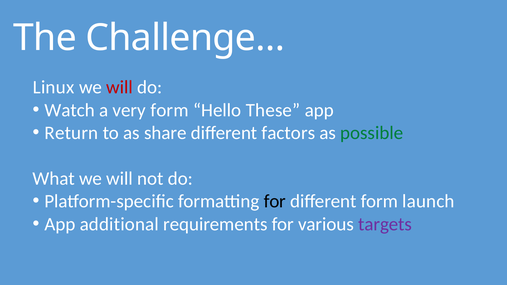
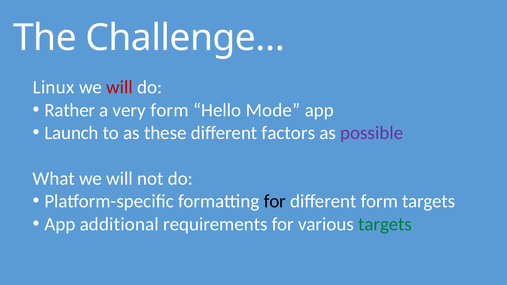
Watch: Watch -> Rather (70, 110)
These: These -> Mode (273, 110)
Return: Return -> Launch (72, 133)
share: share -> these (165, 133)
possible colour: green -> purple (372, 133)
form launch: launch -> targets (429, 202)
targets colour: purple -> green (385, 224)
